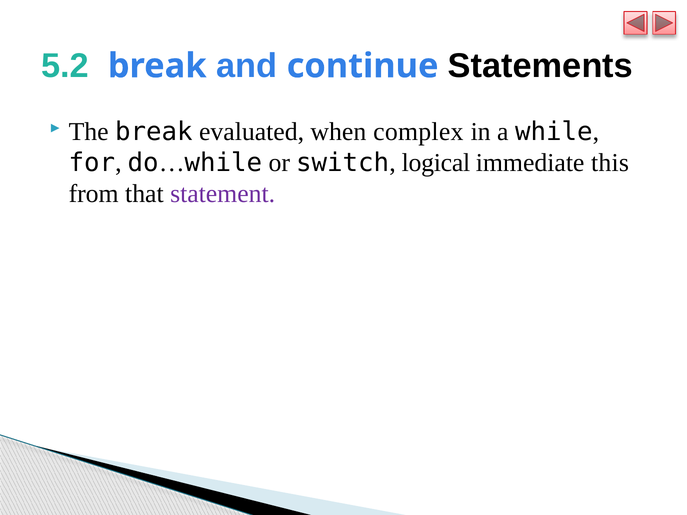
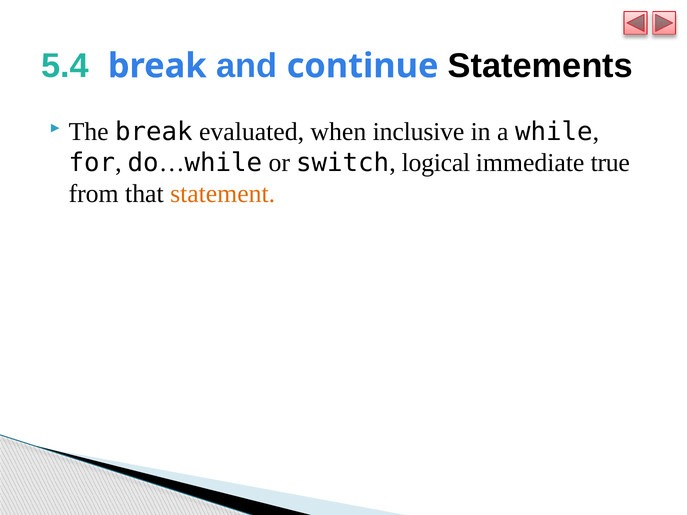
5.2: 5.2 -> 5.4 (65, 66)
complex: complex -> inclusive (419, 132)
this: this -> true (610, 163)
statement colour: purple -> orange (223, 194)
